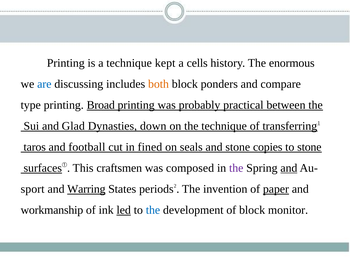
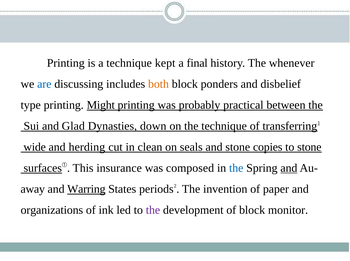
cells: cells -> final (197, 63)
enormous: enormous -> whenever (292, 63)
compare: compare -> disbelief (281, 84)
Broad: Broad -> Might (101, 105)
taros: taros -> wide (35, 147)
football: football -> herding (87, 147)
fined: fined -> clean (150, 147)
craftsmen: craftsmen -> insurance (119, 169)
the colour: purple -> blue (236, 169)
sport: sport -> away (33, 190)
paper underline: present -> none (276, 190)
workmanship: workmanship -> organizations (52, 211)
led underline: present -> none (124, 211)
the colour: blue -> purple (153, 211)
